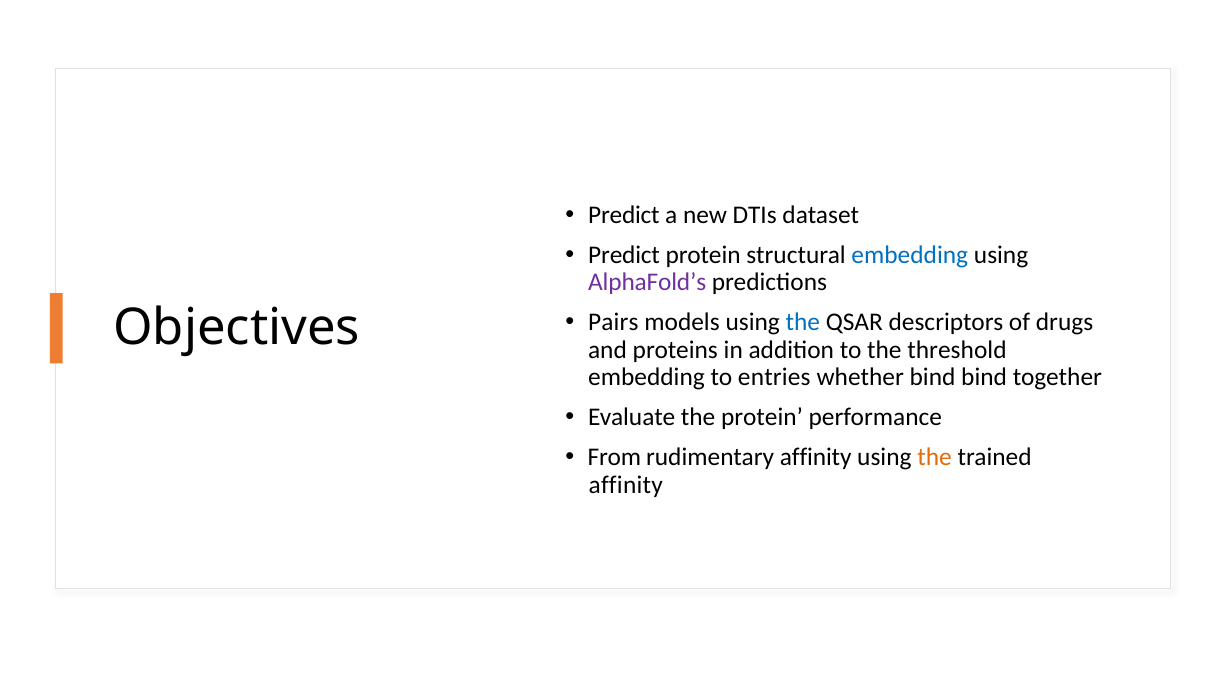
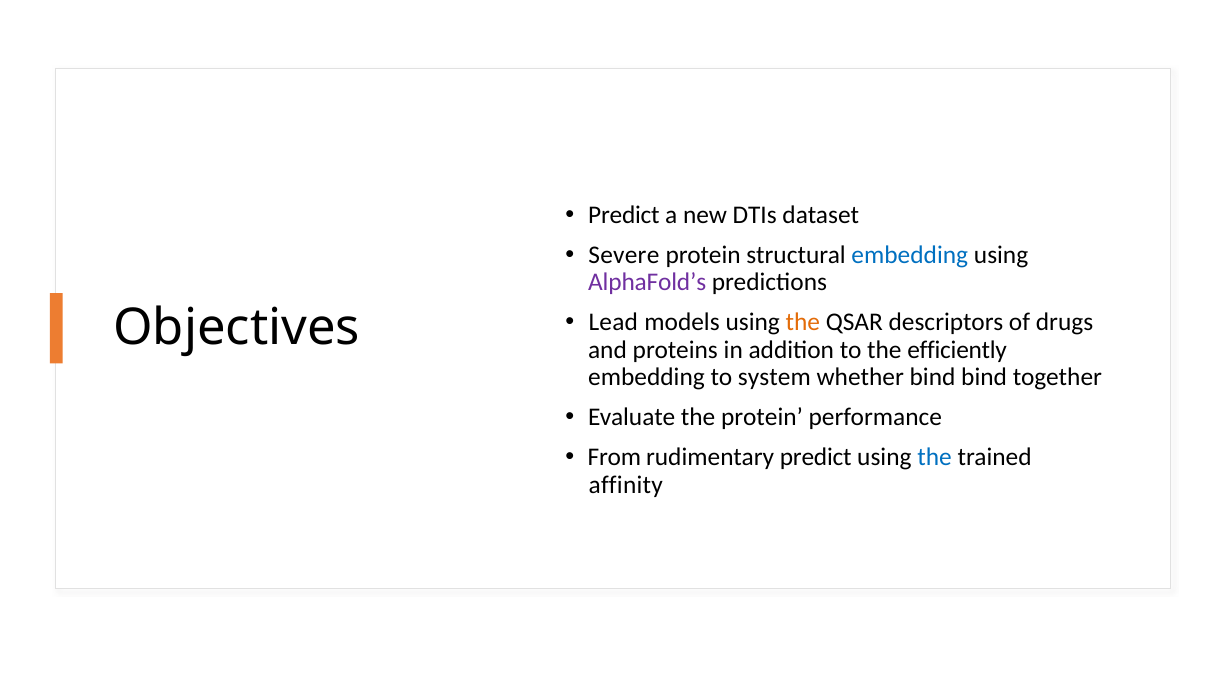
Predict: Predict -> Severe (624, 255)
Pairs: Pairs -> Lead (613, 322)
the colour: blue -> orange (803, 322)
threshold: threshold -> efficiently (957, 350)
entries: entries -> system (774, 377)
rudimentary affinity: affinity -> predict (816, 457)
the colour: orange -> blue (935, 457)
